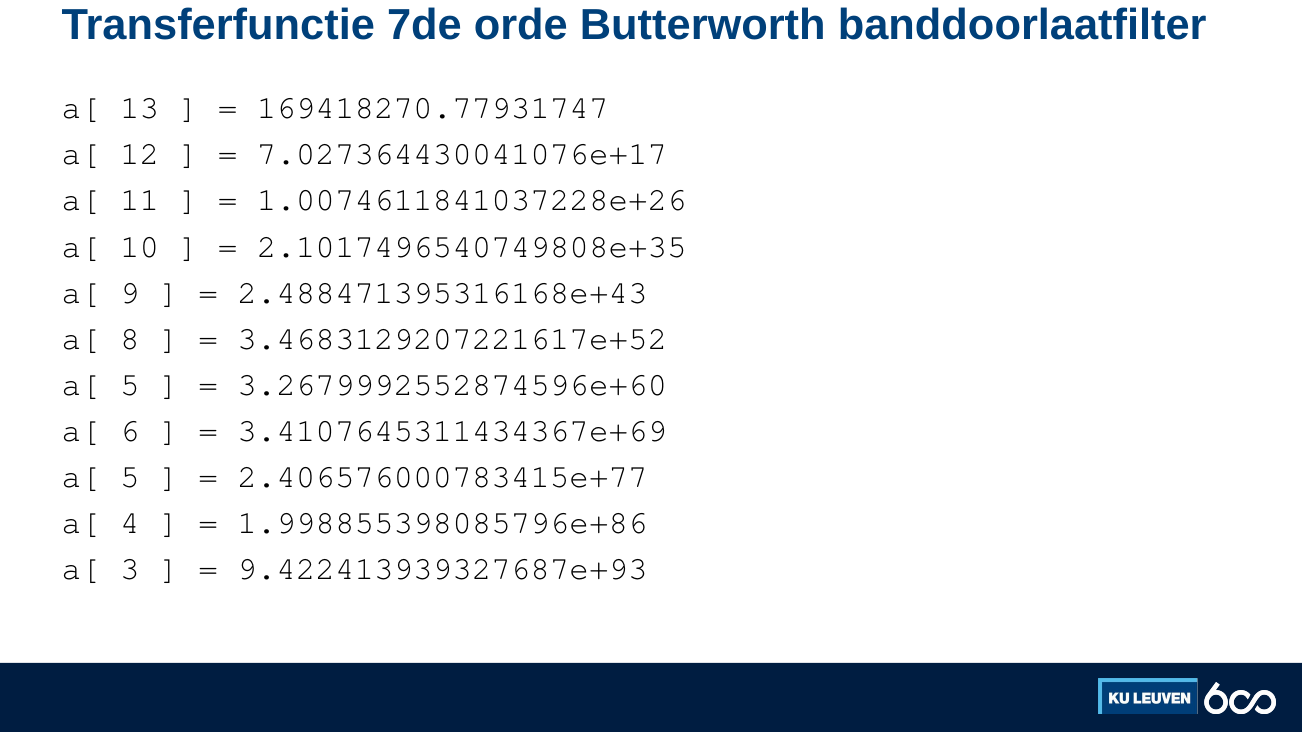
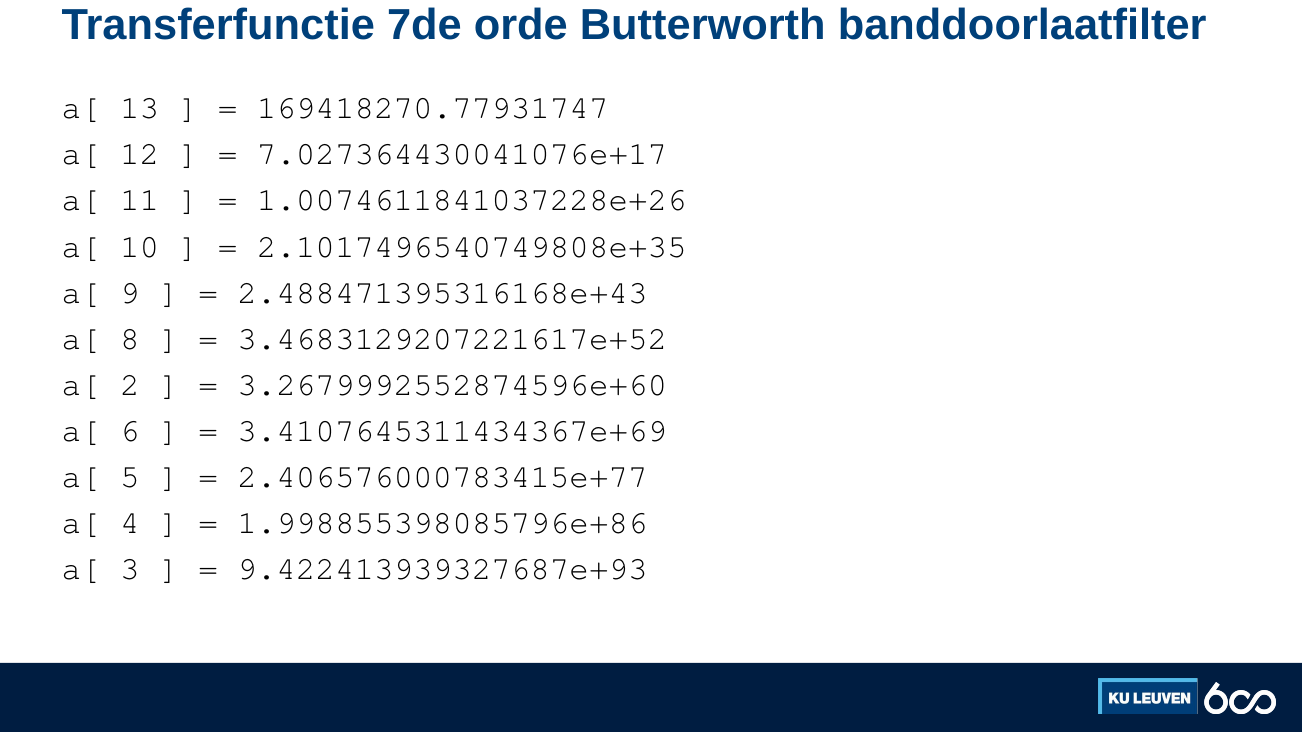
5: 5 -> 2 (130, 385)
